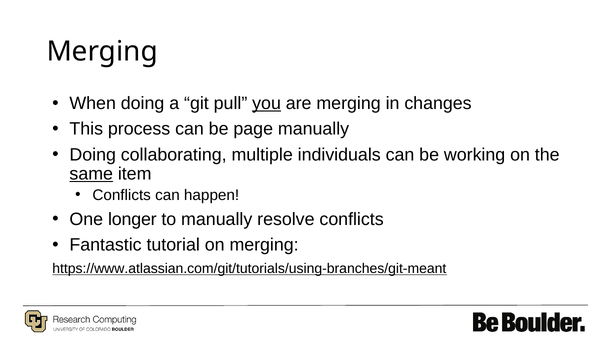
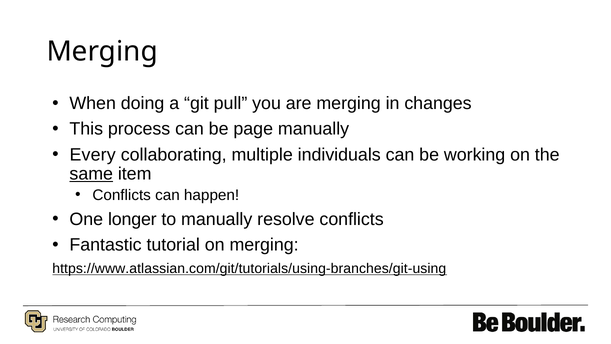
you underline: present -> none (267, 103)
Doing: Doing -> Every (93, 155)
https://www.atlassian.com/git/tutorials/using-branches/git-meant: https://www.atlassian.com/git/tutorials/using-branches/git-meant -> https://www.atlassian.com/git/tutorials/using-branches/git-using (249, 268)
